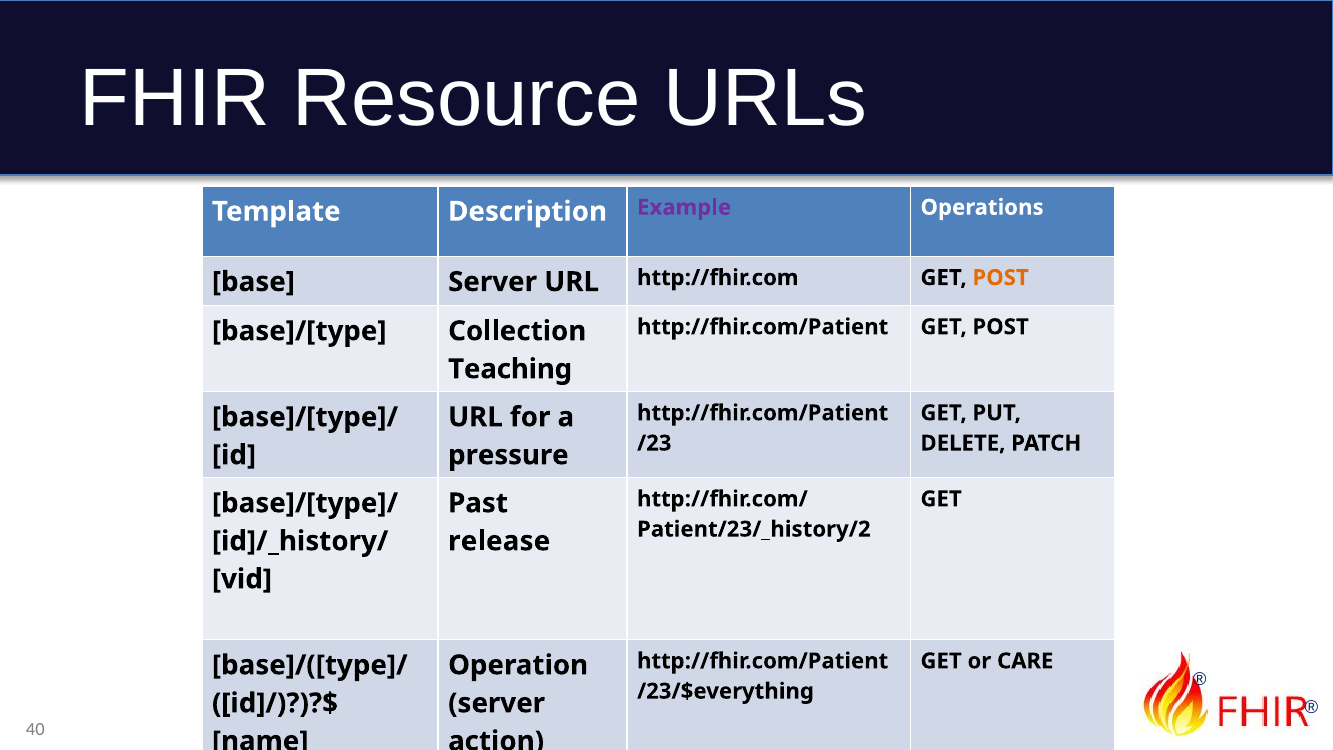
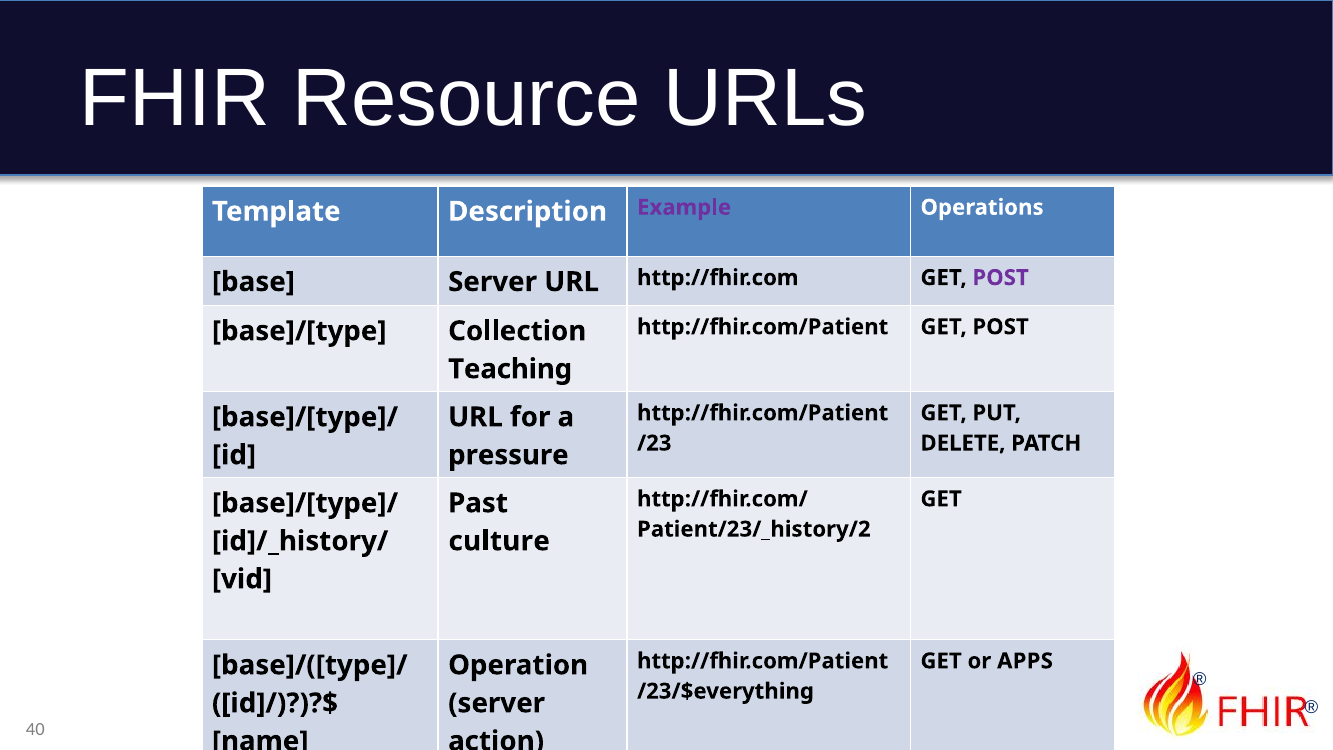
POST colour: orange -> purple (1001, 278)
release: release -> culture (499, 541)
CARE: CARE -> APPS (1025, 661)
